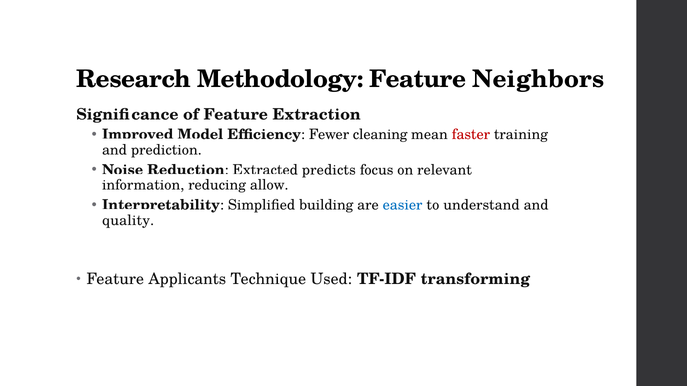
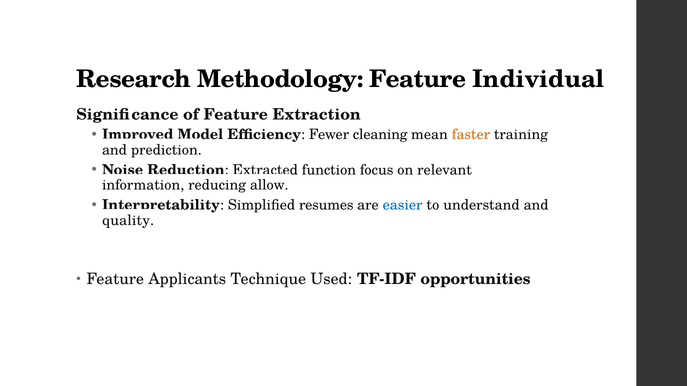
Neighbors: Neighbors -> Individual (538, 79)
faster colour: red -> orange (471, 135)
predicts: predicts -> function (329, 170)
building: building -> resumes (326, 205)
transforming: transforming -> opportunities (475, 279)
